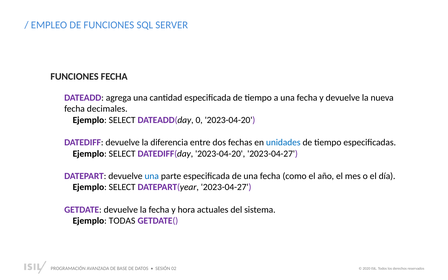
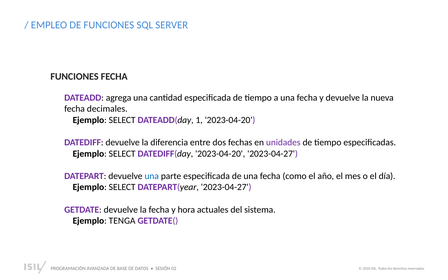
0: 0 -> 1 (199, 120)
unidades colour: blue -> purple (283, 142)
TODAS: TODAS -> TENGA (122, 221)
